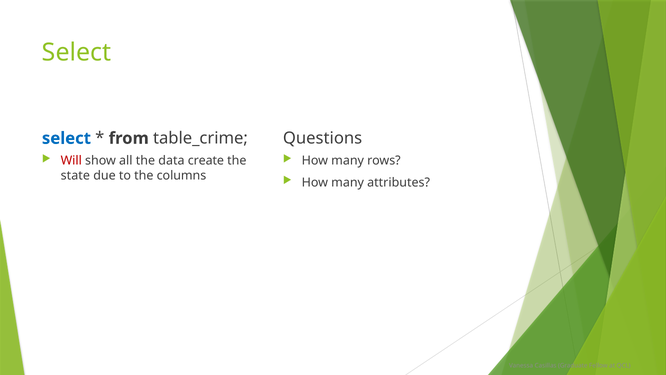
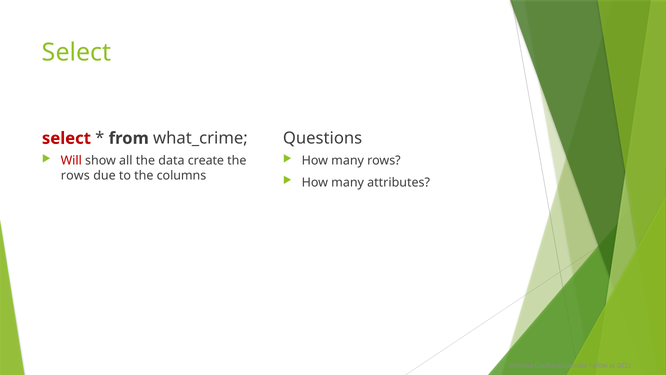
select colour: blue -> red (66, 138)
table_crime: table_crime -> what_crime (200, 138)
state: state -> rows (75, 175)
